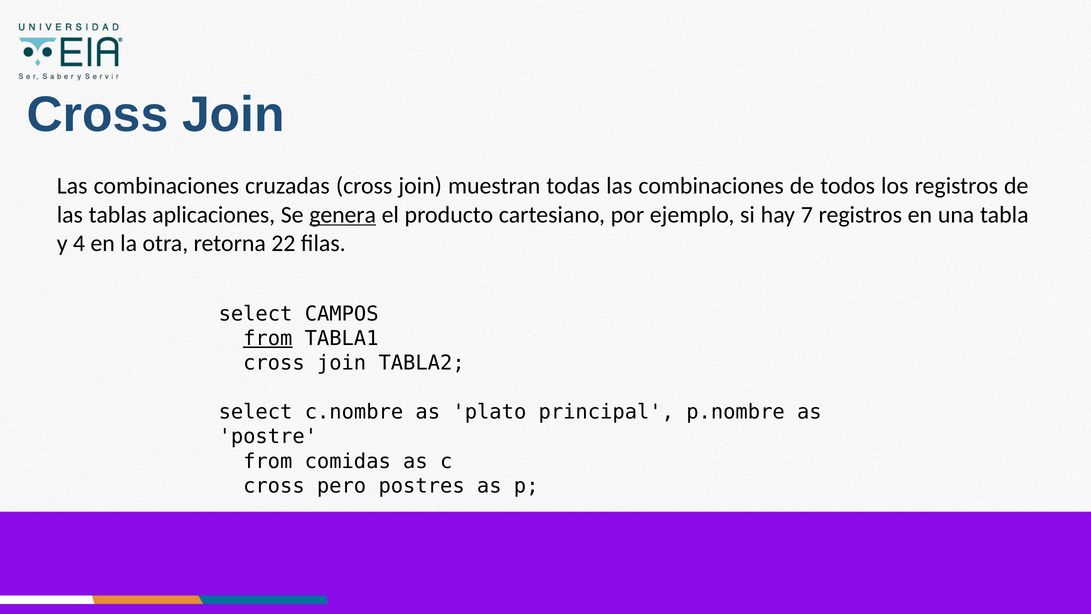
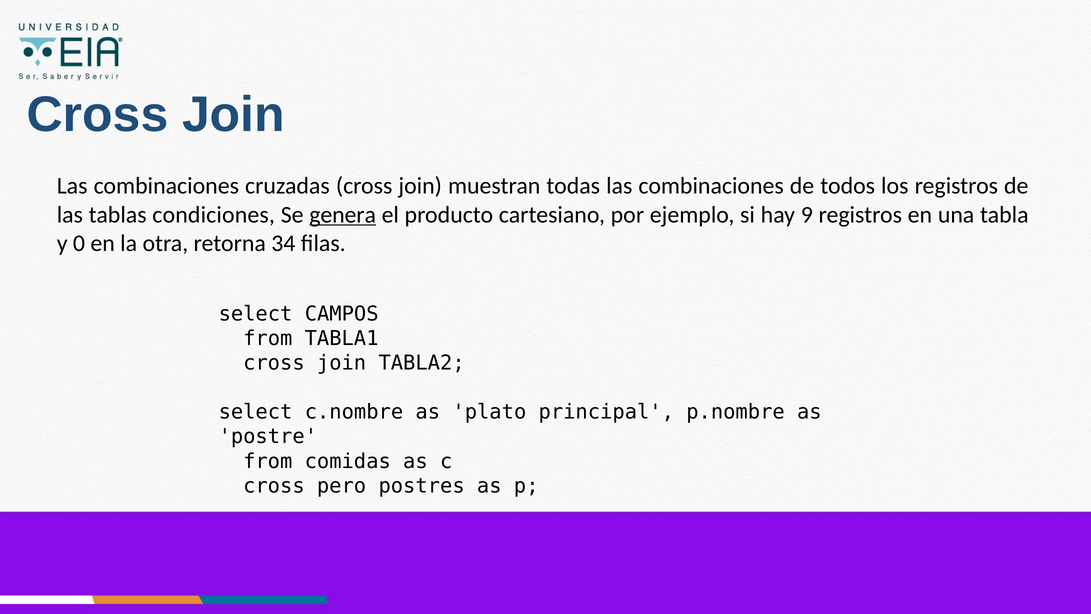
aplicaciones: aplicaciones -> condiciones (214, 215)
7: 7 -> 9 (807, 215)
4: 4 -> 0 (79, 243)
22: 22 -> 34 (283, 243)
from underline: present -> none (268, 338)
